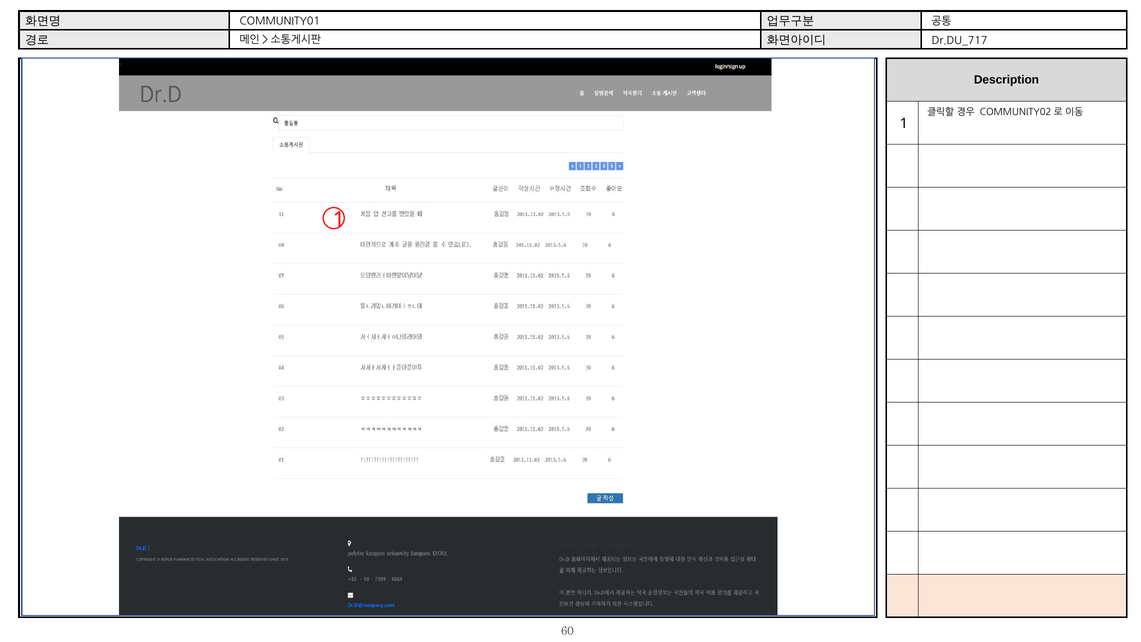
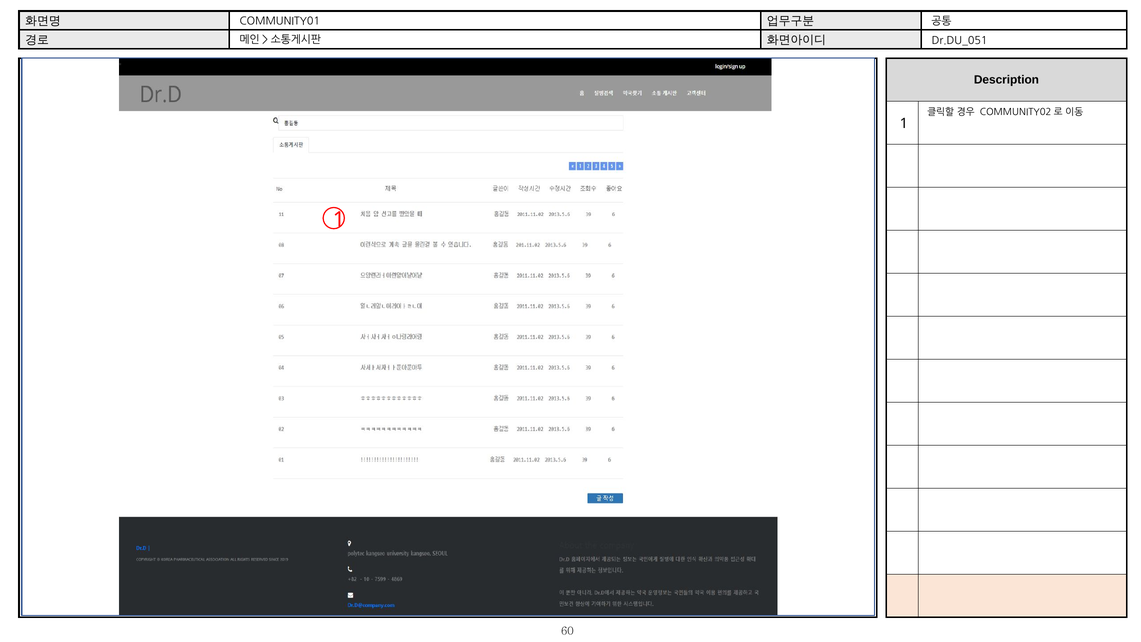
Dr.DU_717: Dr.DU_717 -> Dr.DU_051 (960, 41)
